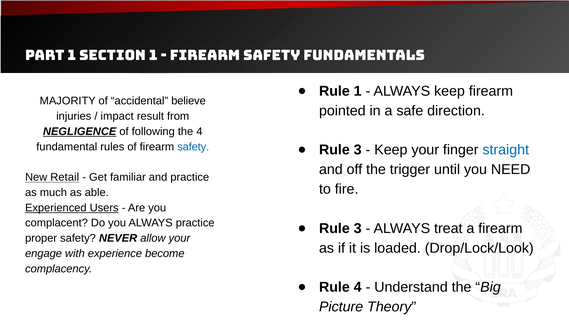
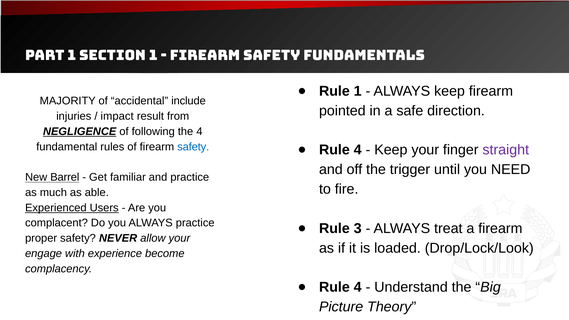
believe: believe -> include (189, 101)
3: 3 -> 4 (358, 150)
straight colour: blue -> purple (506, 150)
Retail: Retail -> Barrel (65, 177)
